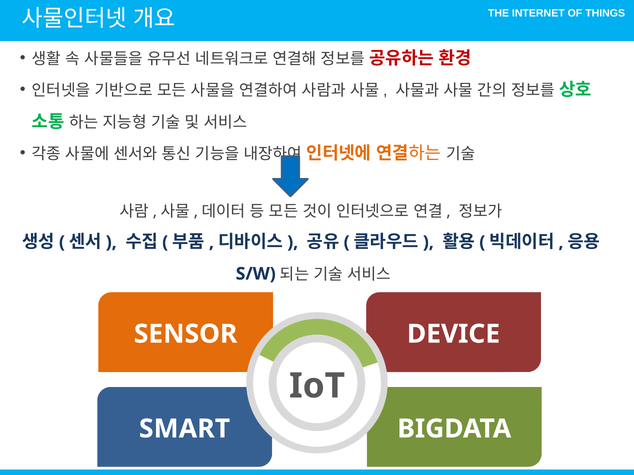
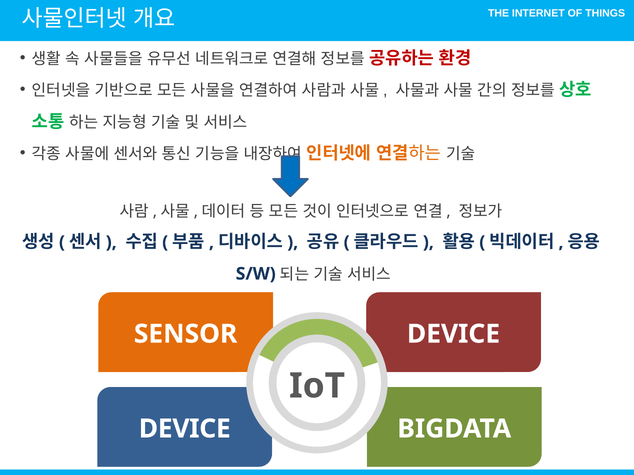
SMART: SMART -> DEVICE (185, 429)
